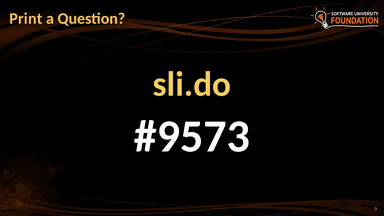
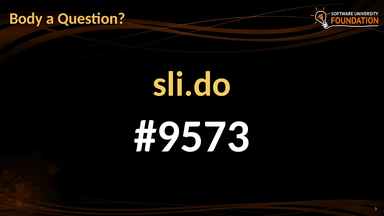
Print: Print -> Body (26, 19)
